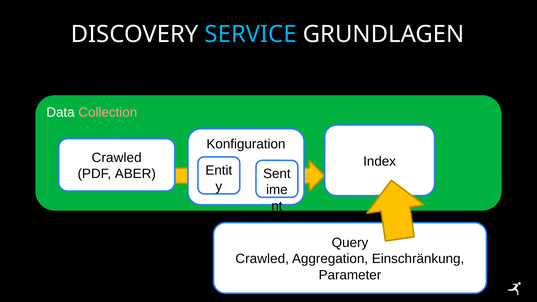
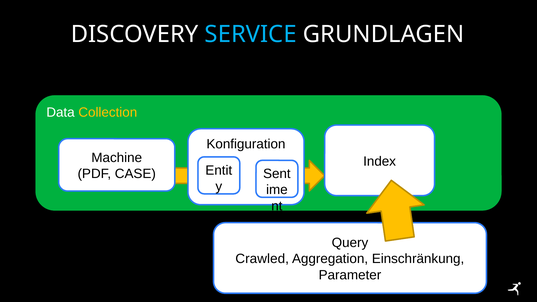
Collection colour: pink -> yellow (108, 113)
Crawled: Crawled -> Machine (117, 158)
ABER: ABER -> CASE (135, 174)
